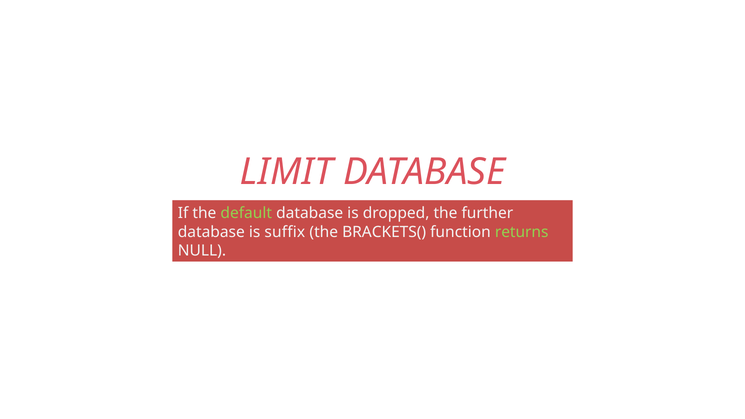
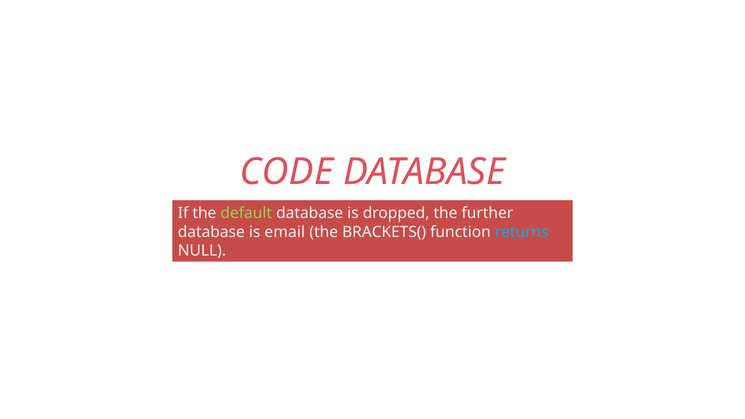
LIMIT: LIMIT -> CODE (286, 172)
suffix: suffix -> email (285, 232)
returns colour: light green -> light blue (522, 232)
